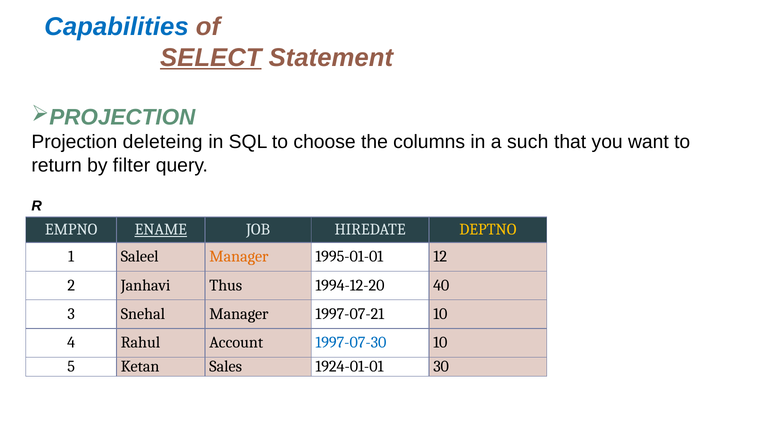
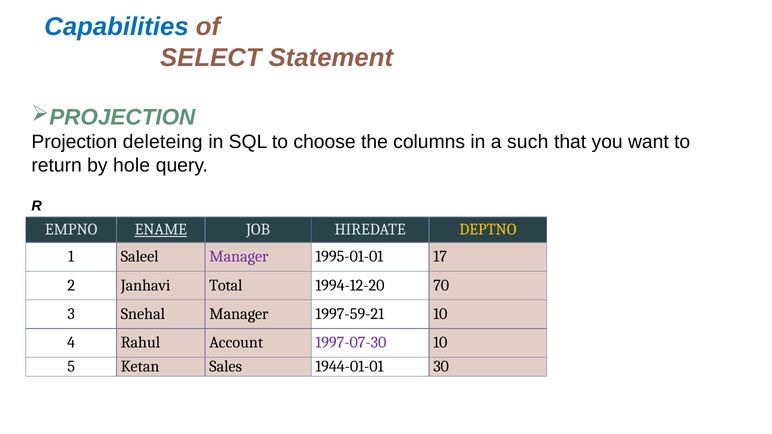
SELECT underline: present -> none (211, 58)
filter: filter -> hole (132, 165)
Manager colour: orange -> purple (239, 257)
12: 12 -> 17 (440, 257)
Thus: Thus -> Total (226, 286)
40: 40 -> 70 (441, 286)
1997-07-21: 1997-07-21 -> 1997-59-21 (350, 314)
1997-07-30 colour: blue -> purple (351, 343)
1924-01-01: 1924-01-01 -> 1944-01-01 (349, 367)
